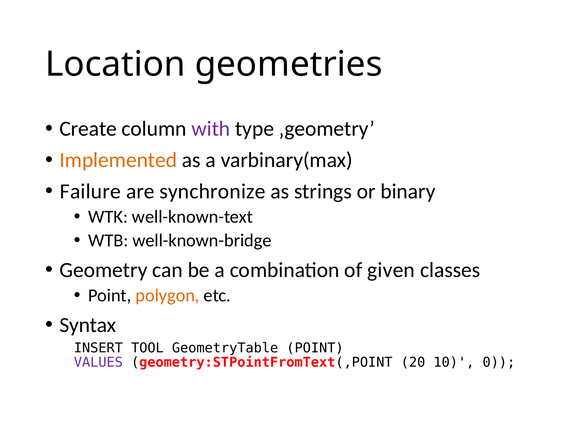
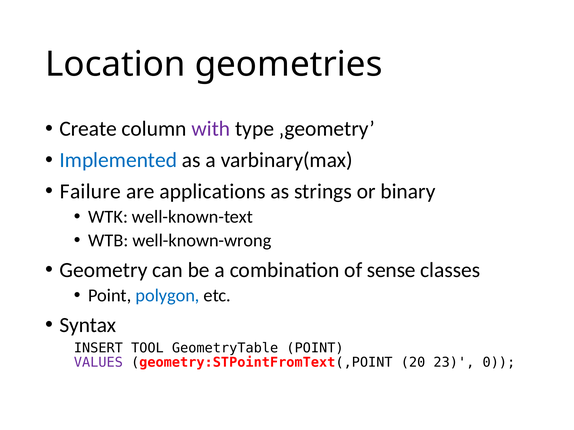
Implemented colour: orange -> blue (118, 160)
synchronize: synchronize -> applications (213, 191)
well-known-bridge: well-known-bridge -> well-known-wrong (202, 241)
given: given -> sense (391, 270)
polygon colour: orange -> blue (168, 296)
10: 10 -> 23 (454, 363)
